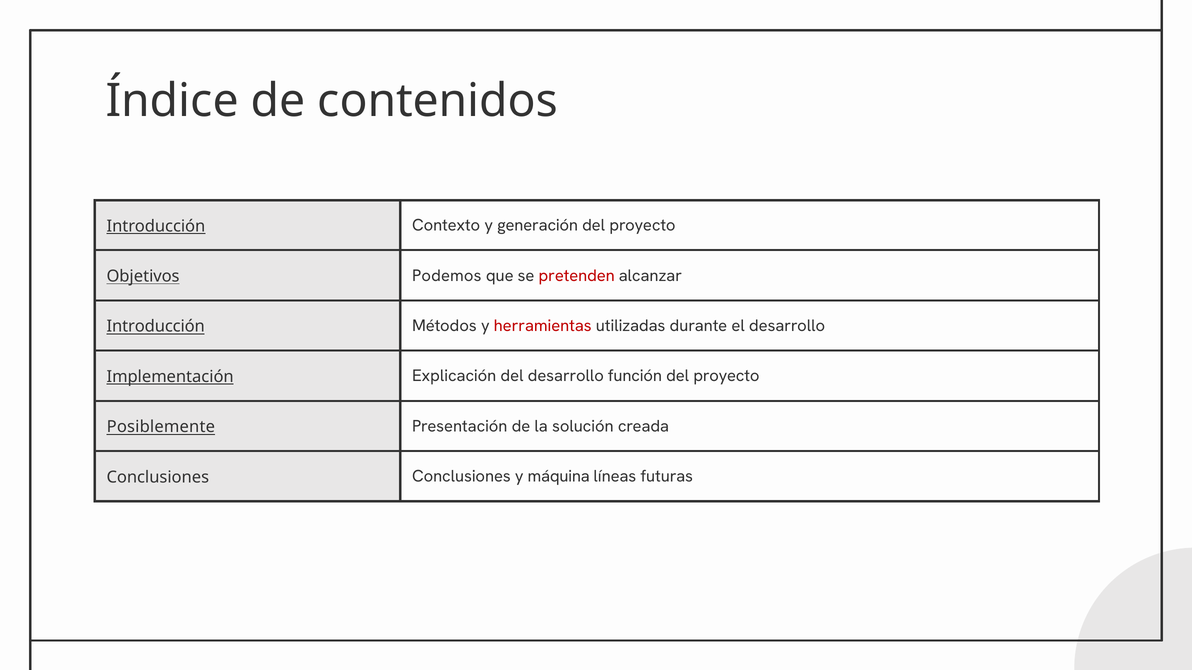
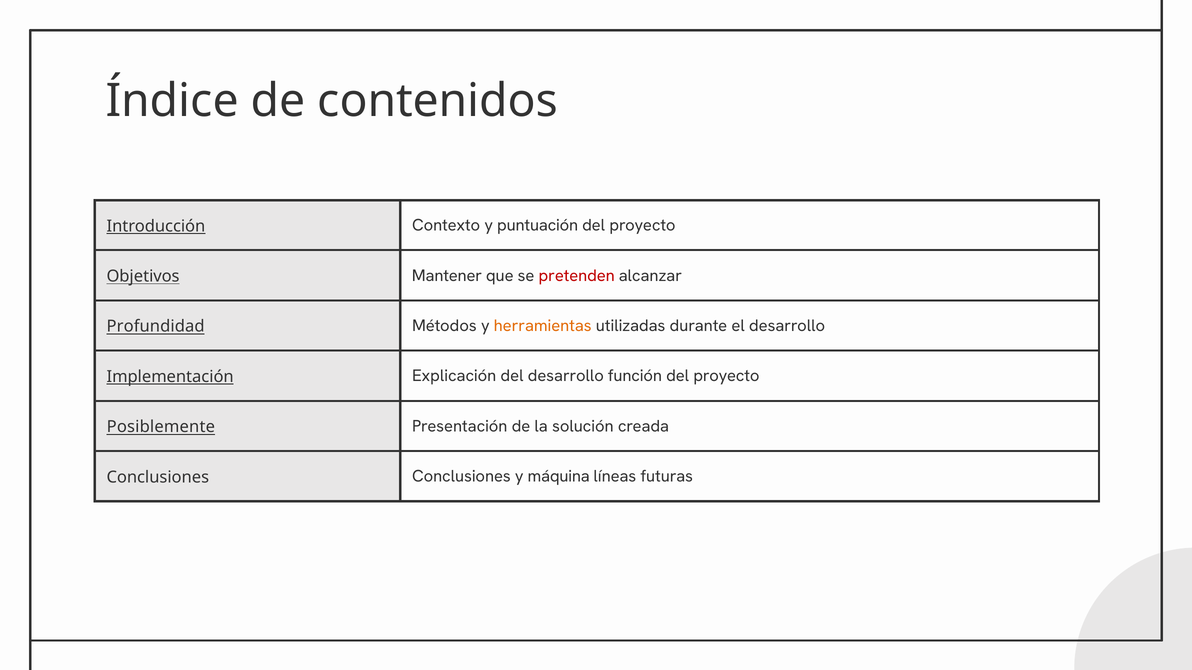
generación: generación -> puntuación (538, 226)
Podemos: Podemos -> Mantener (447, 276)
Introducción: Introducción -> Profundidad (156, 327)
herramientas colour: red -> orange (543, 326)
